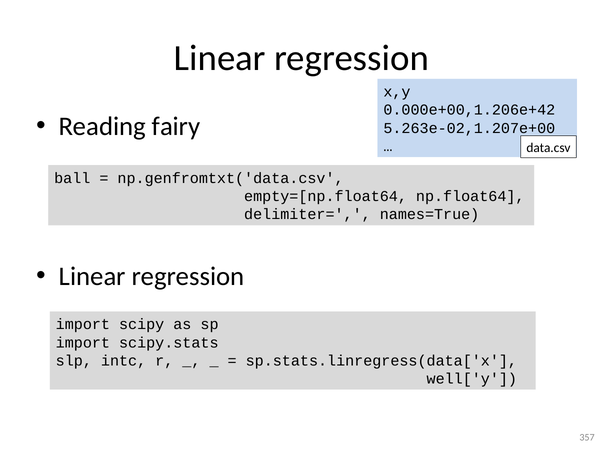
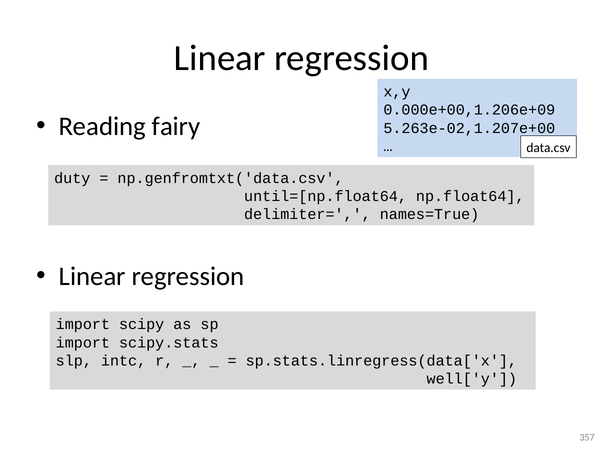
0.000e+00,1.206e+42: 0.000e+00,1.206e+42 -> 0.000e+00,1.206e+09 (469, 110)
ball: ball -> duty (72, 178)
empty=[np.float64: empty=[np.float64 -> until=[np.float64 (326, 196)
